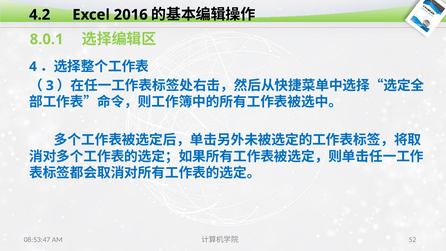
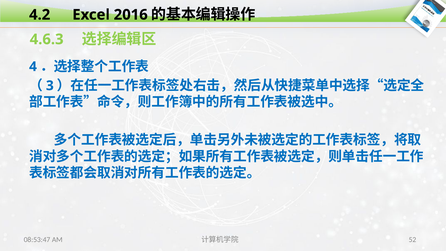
8.0.1: 8.0.1 -> 4.6.3 (47, 39)
